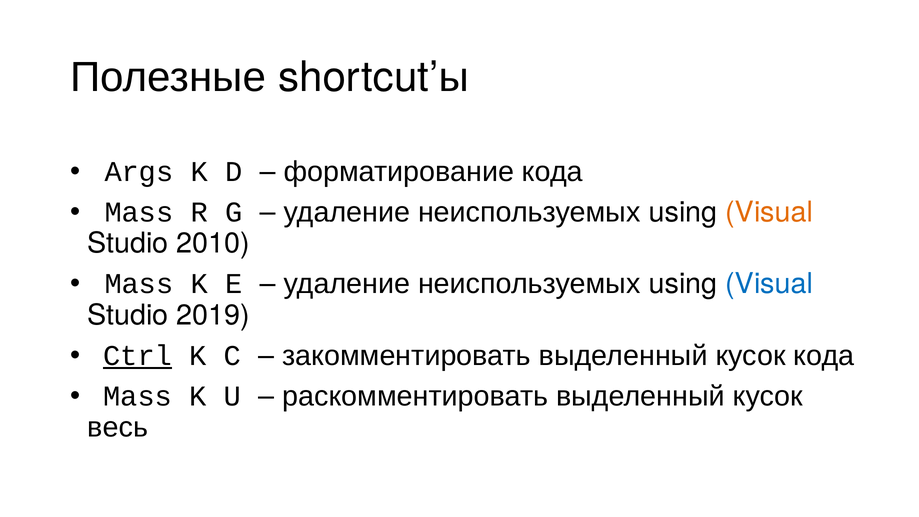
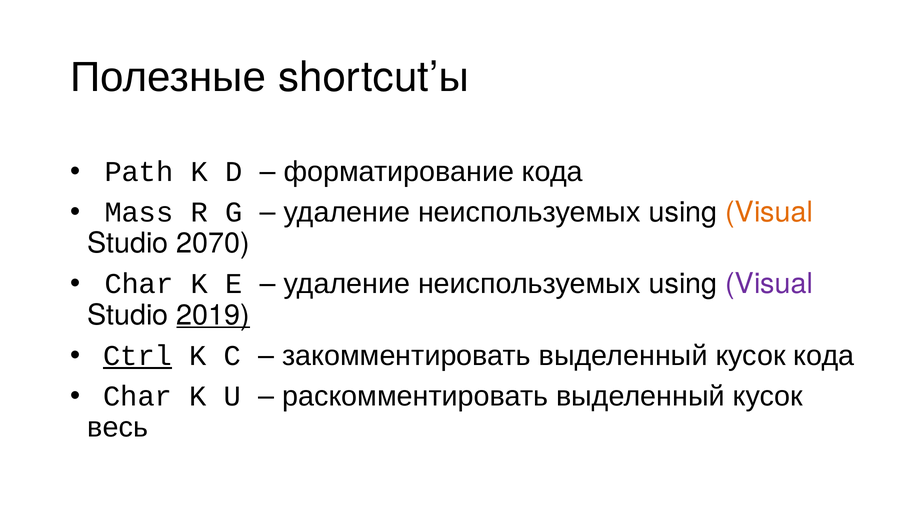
Args: Args -> Path (139, 172)
2010: 2010 -> 2070 (213, 243)
Mass: Mass -> Char (139, 284)
Visual colour: blue -> purple (769, 284)
2019 underline: none -> present (213, 315)
Mass: Mass -> Char (138, 396)
